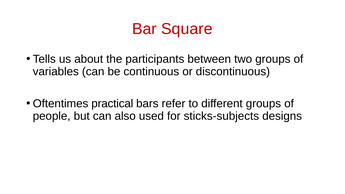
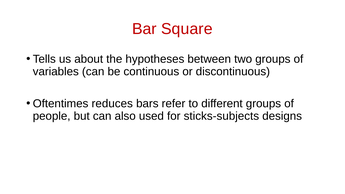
participants: participants -> hypotheses (155, 59)
practical: practical -> reduces (112, 104)
